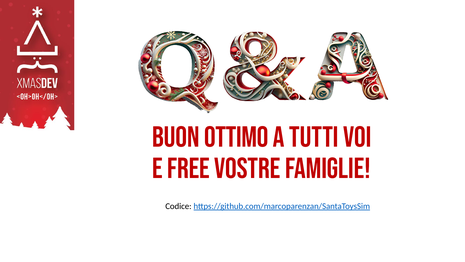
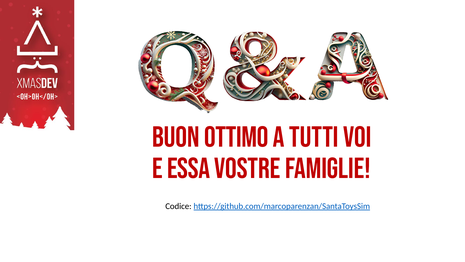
FREE: FREE -> ESSA (189, 168)
